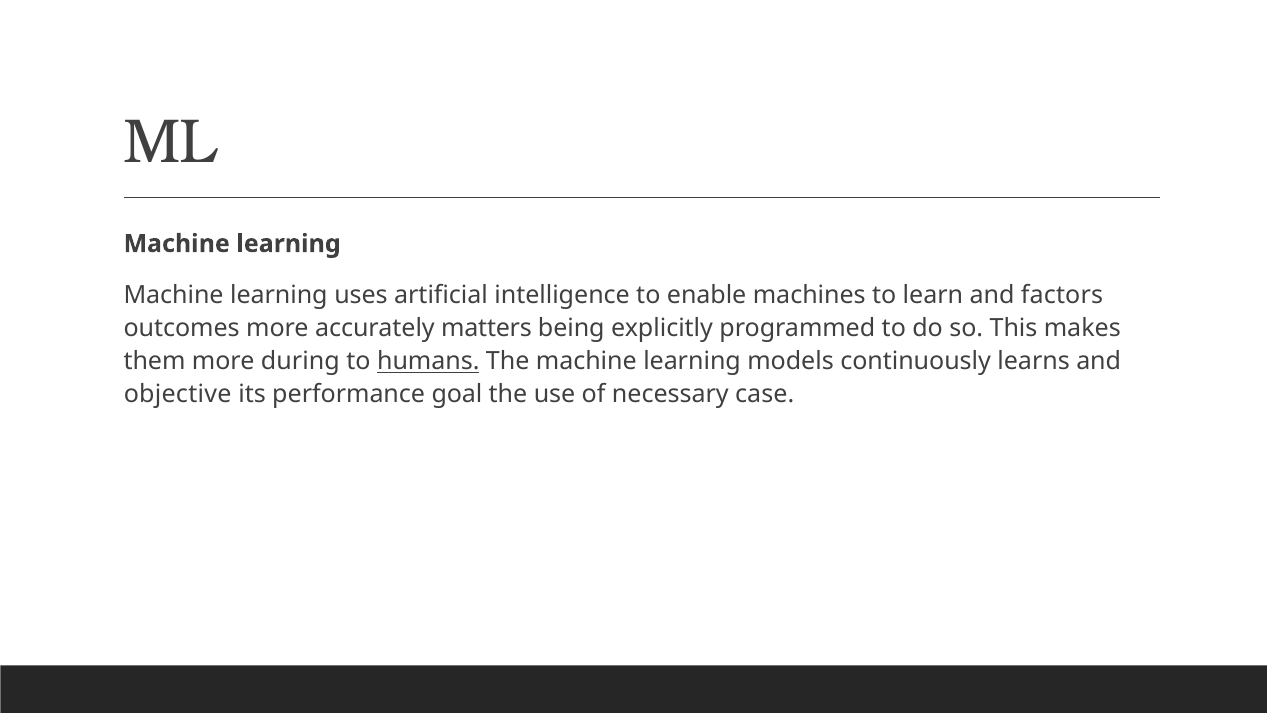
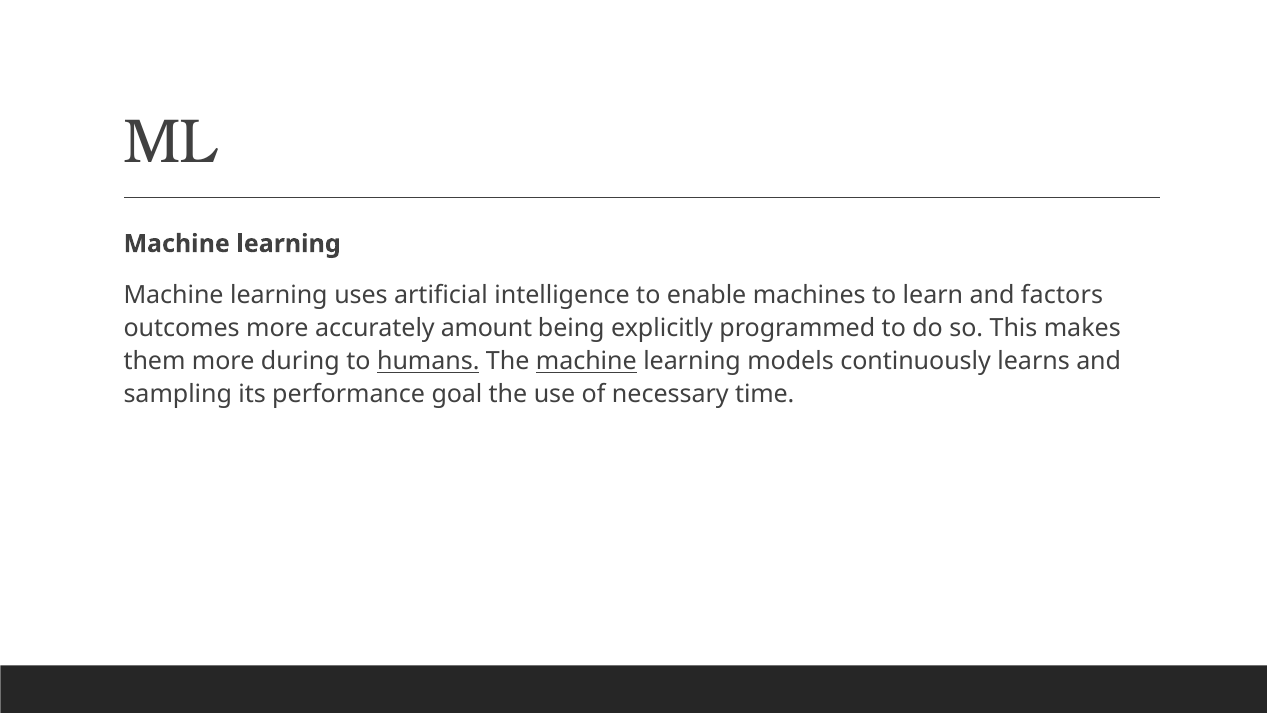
matters: matters -> amount (487, 328)
machine underline: none -> present (586, 361)
objective: objective -> sampling (178, 394)
case: case -> time (765, 394)
